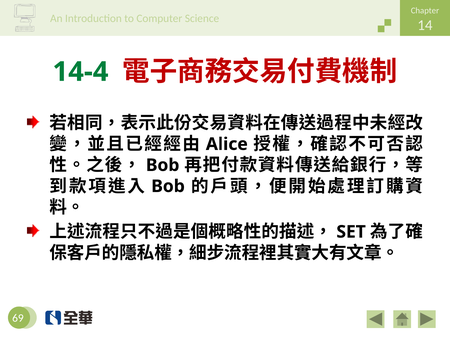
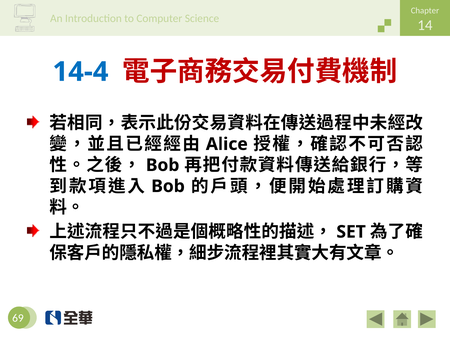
14-4 colour: green -> blue (80, 72)
